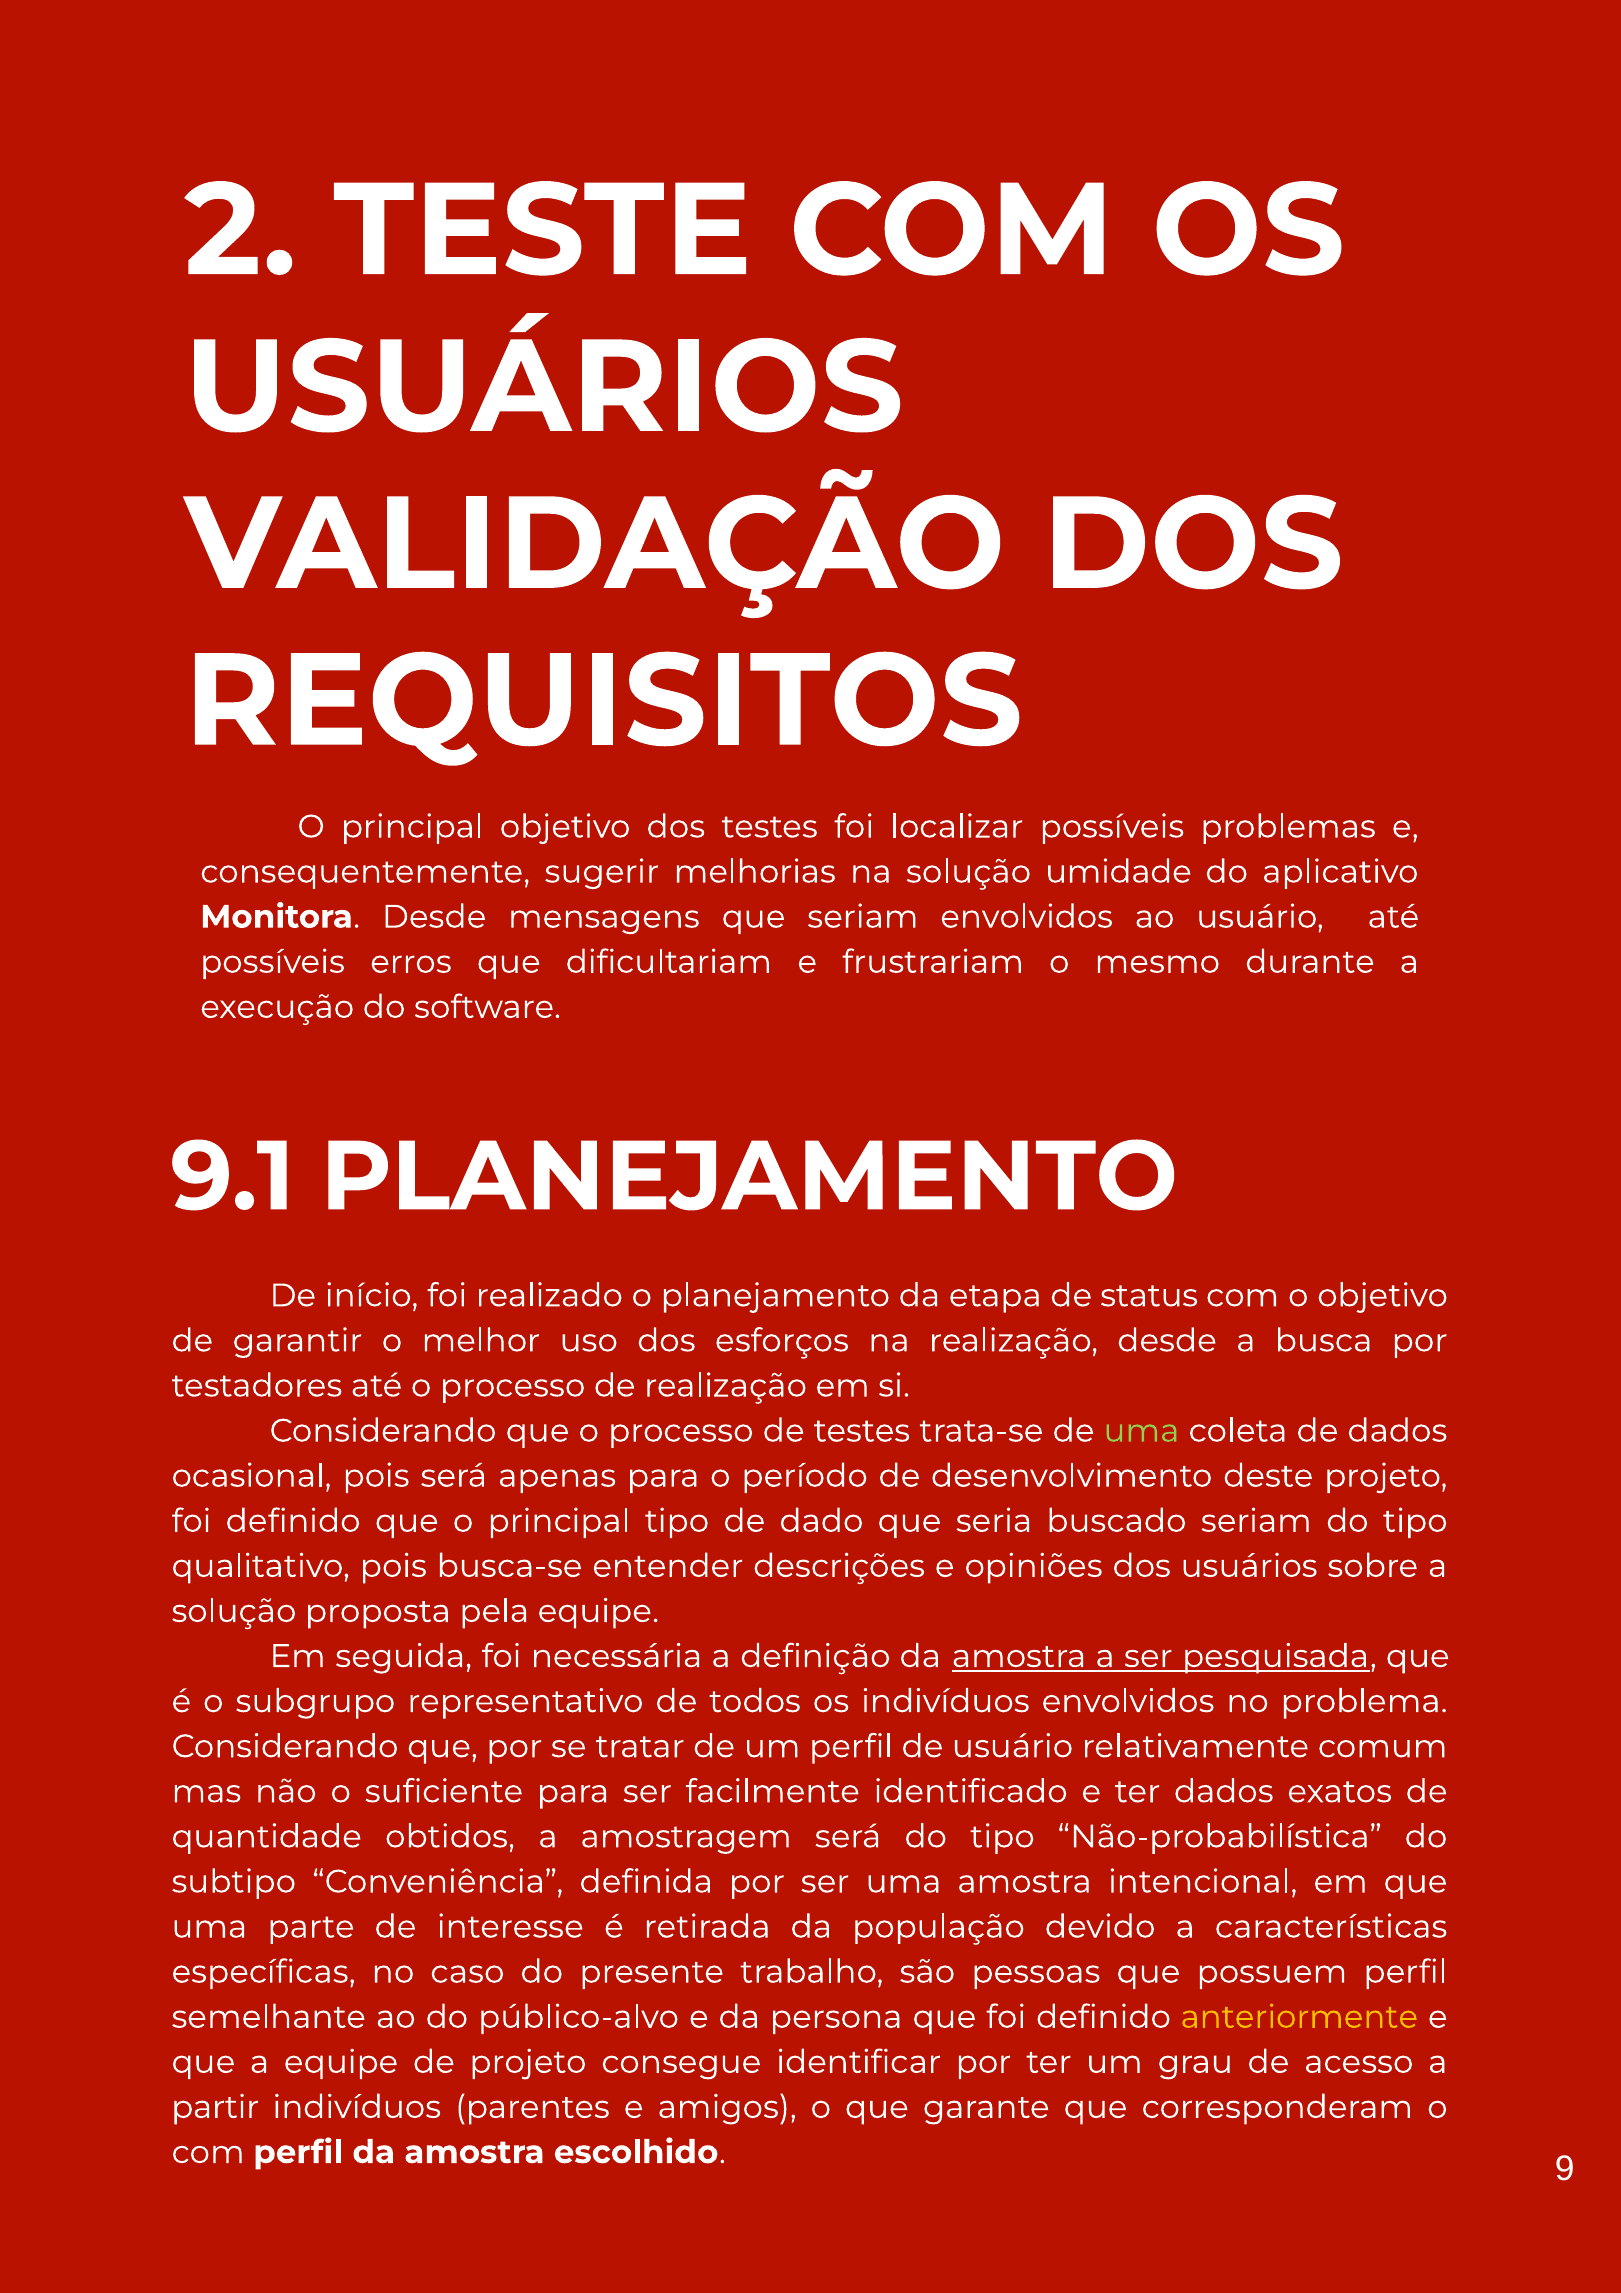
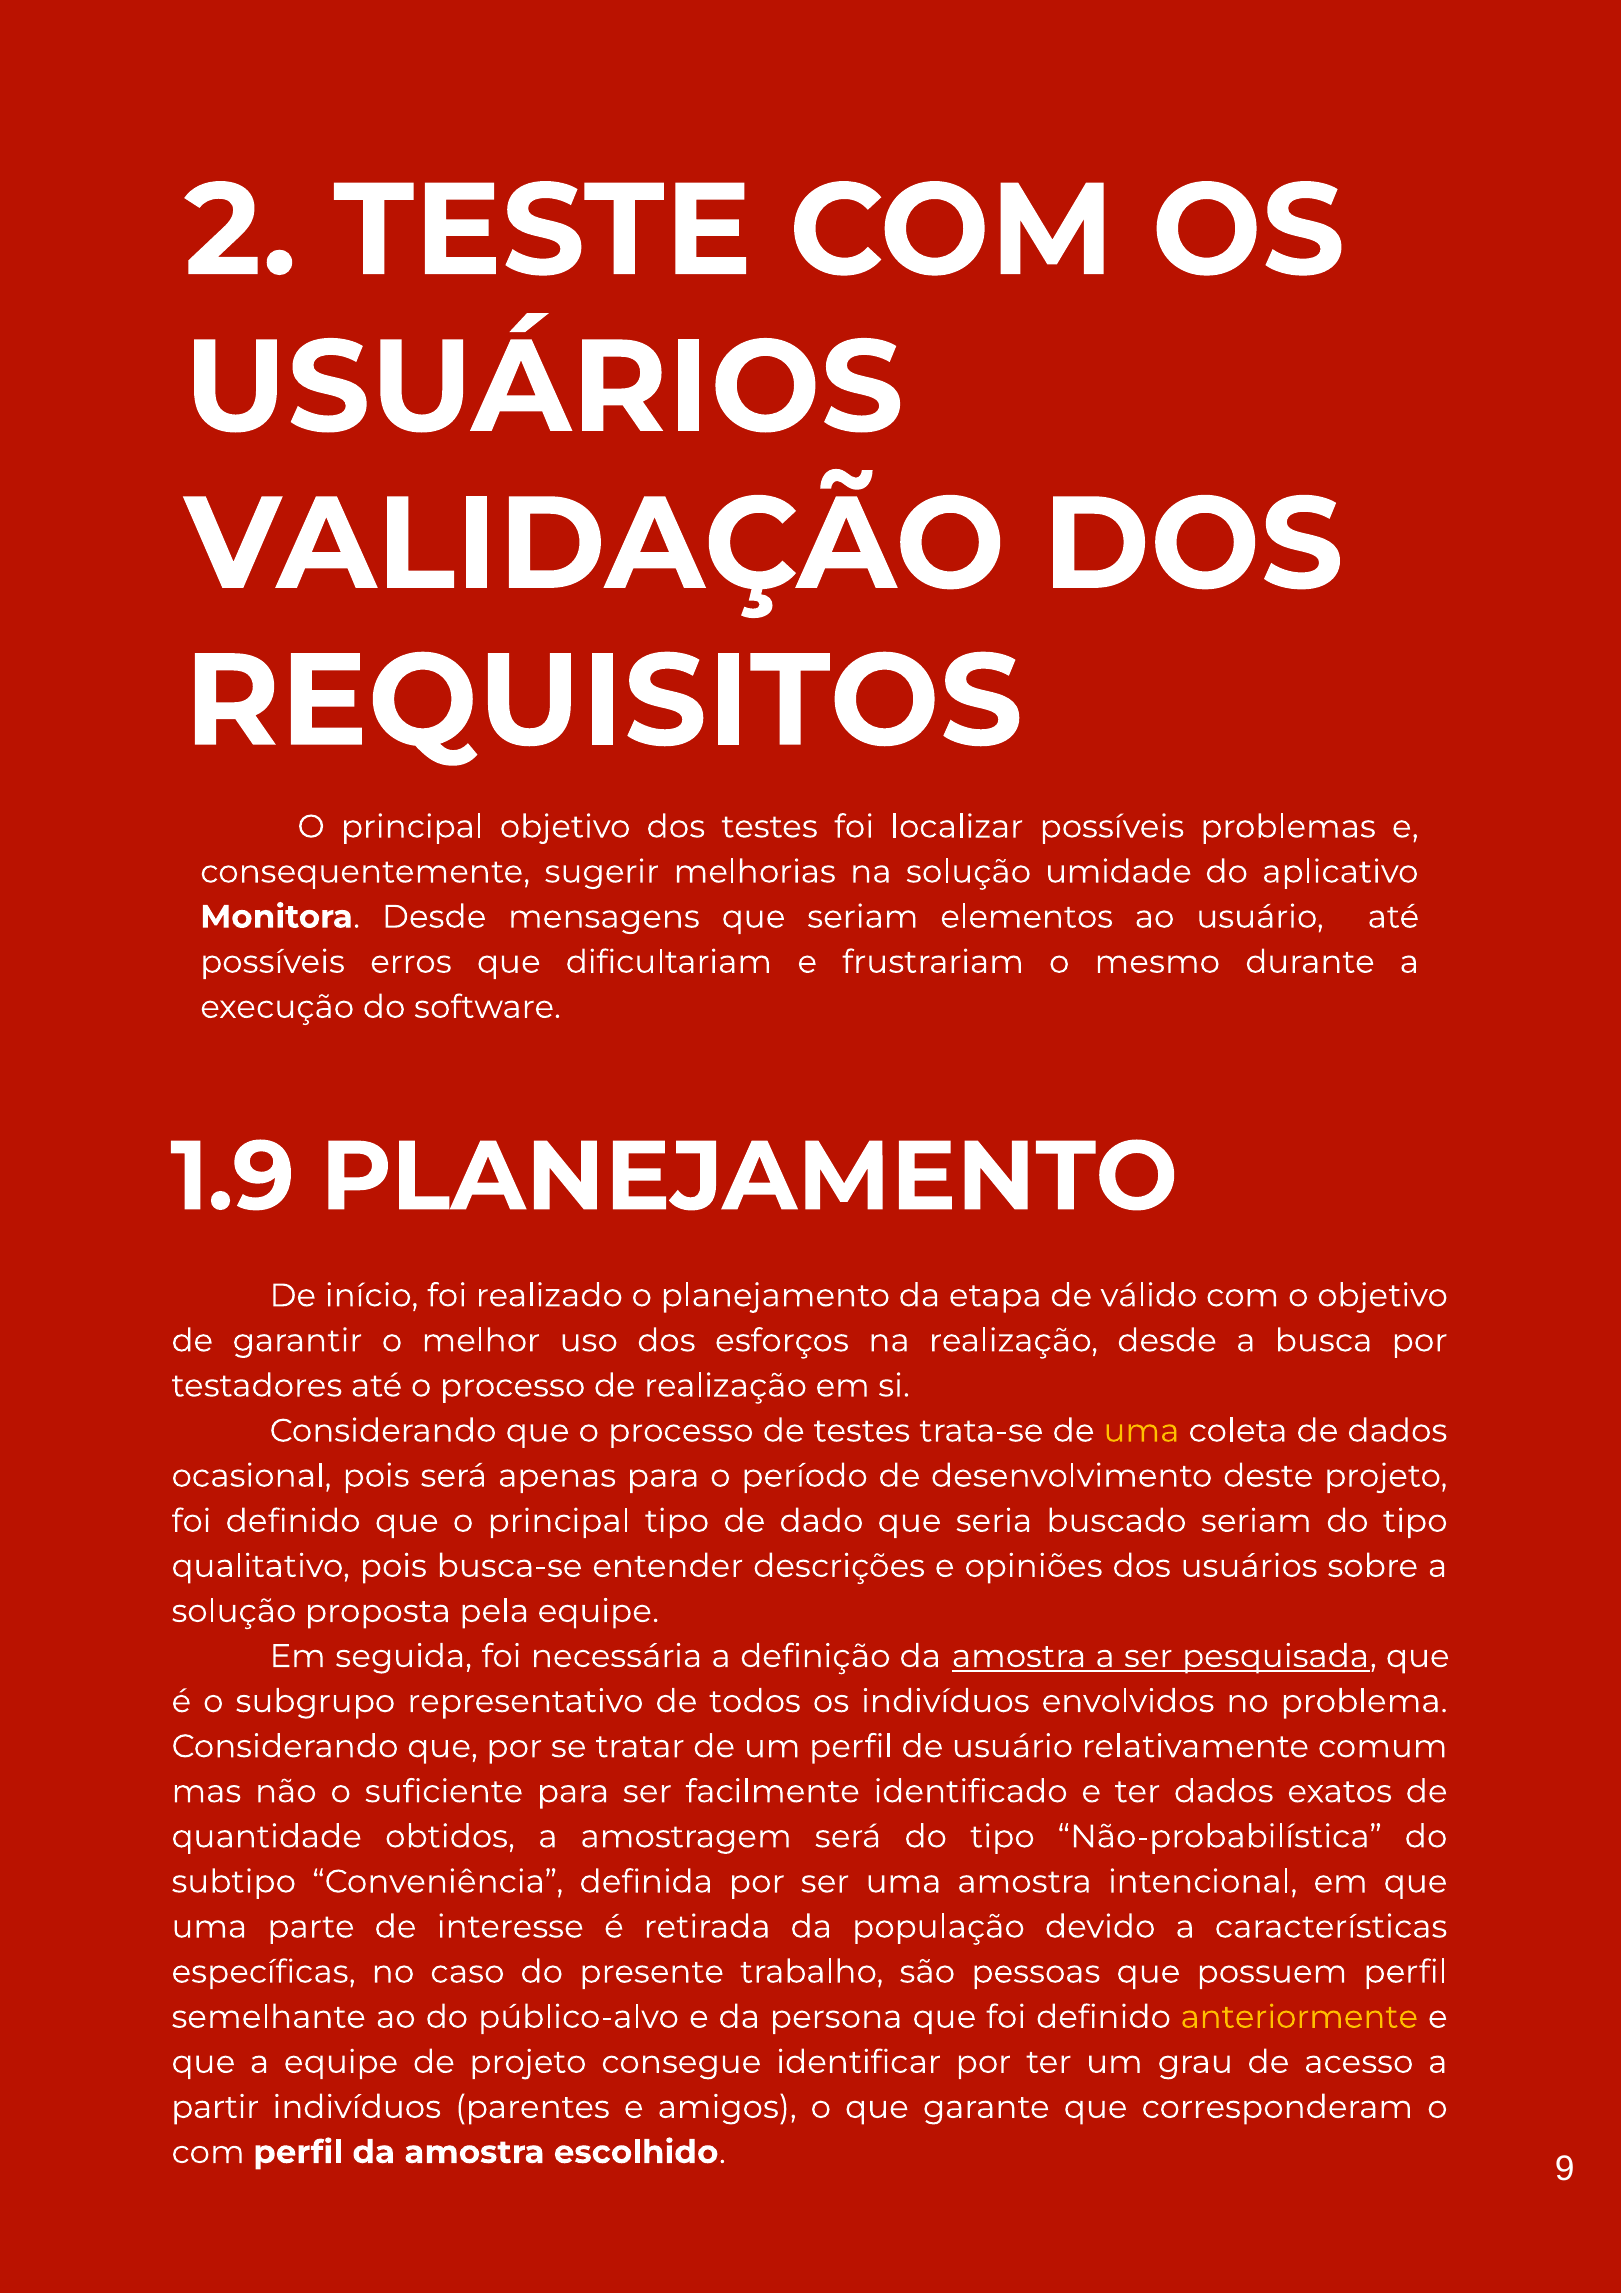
seriam envolvidos: envolvidos -> elementos (1027, 917)
9.1: 9.1 -> 1.9 (232, 1177)
status: status -> válido (1149, 1295)
uma colour: light green -> yellow (1141, 1431)
